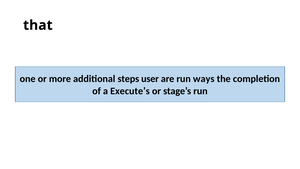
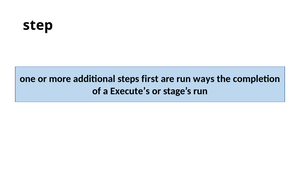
that: that -> step (38, 25)
user: user -> first (150, 79)
